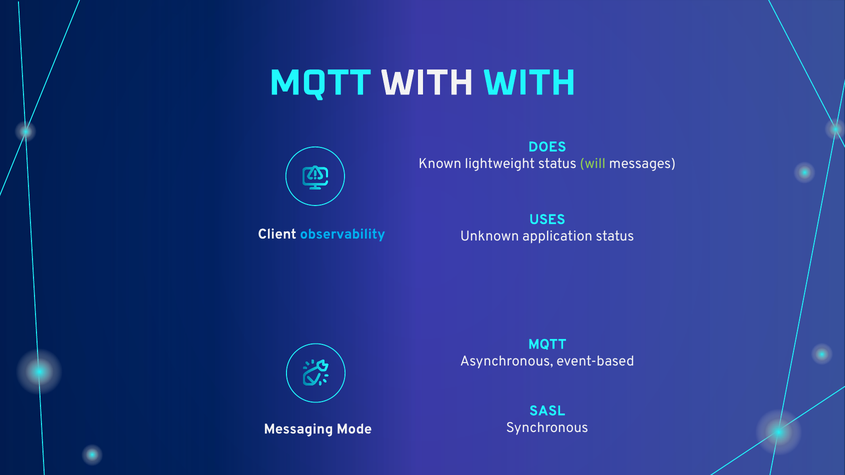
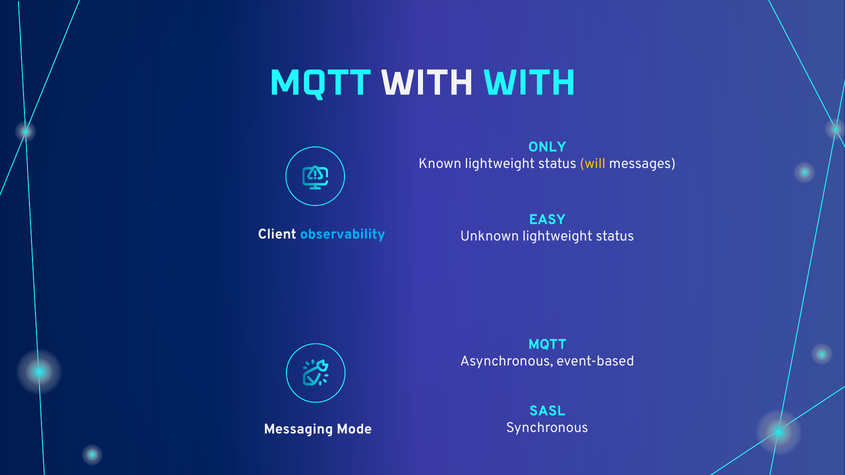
DOES: DOES -> ONLY (547, 147)
will colour: light green -> yellow (593, 164)
USES: USES -> EASY (547, 220)
Unknown application: application -> lightweight (557, 236)
